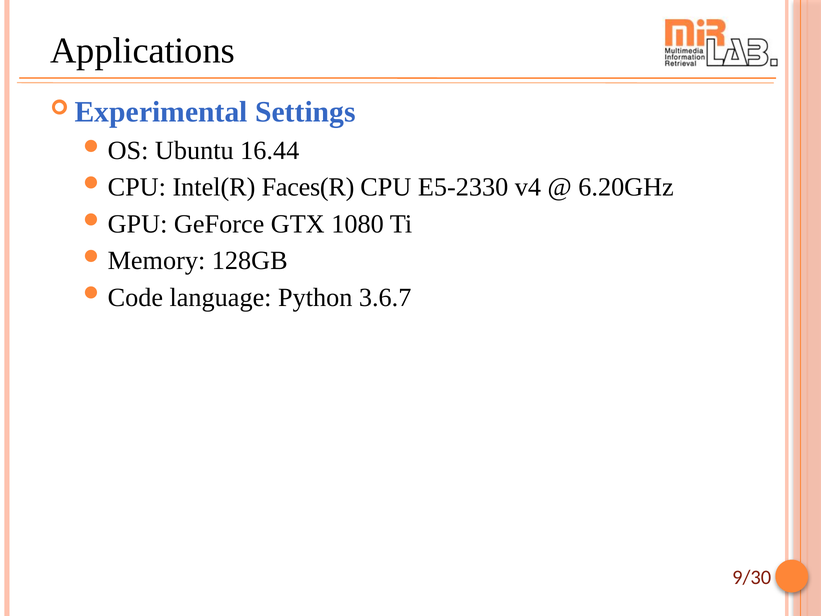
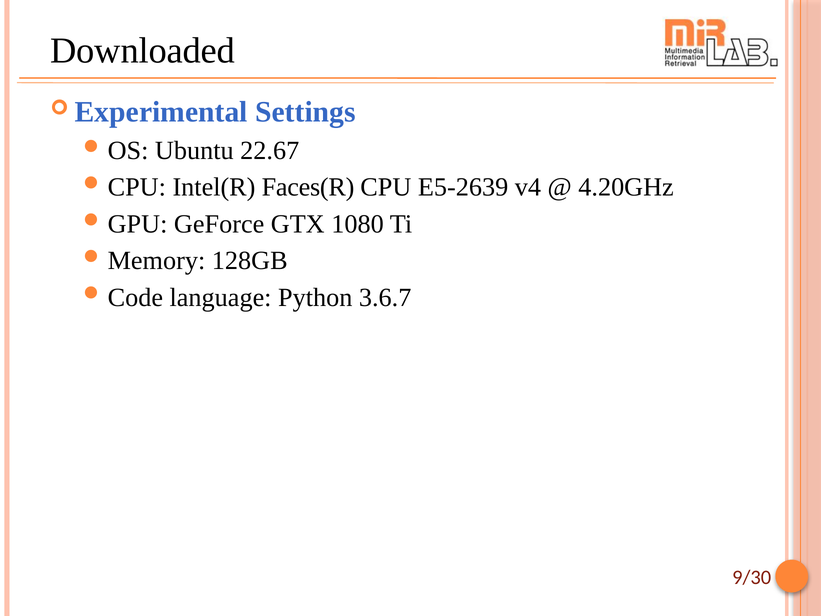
Applications: Applications -> Downloaded (143, 51)
16.44: 16.44 -> 22.67 (270, 151)
E5-2330: E5-2330 -> E5-2639 (463, 187)
6.20GHz: 6.20GHz -> 4.20GHz (626, 187)
